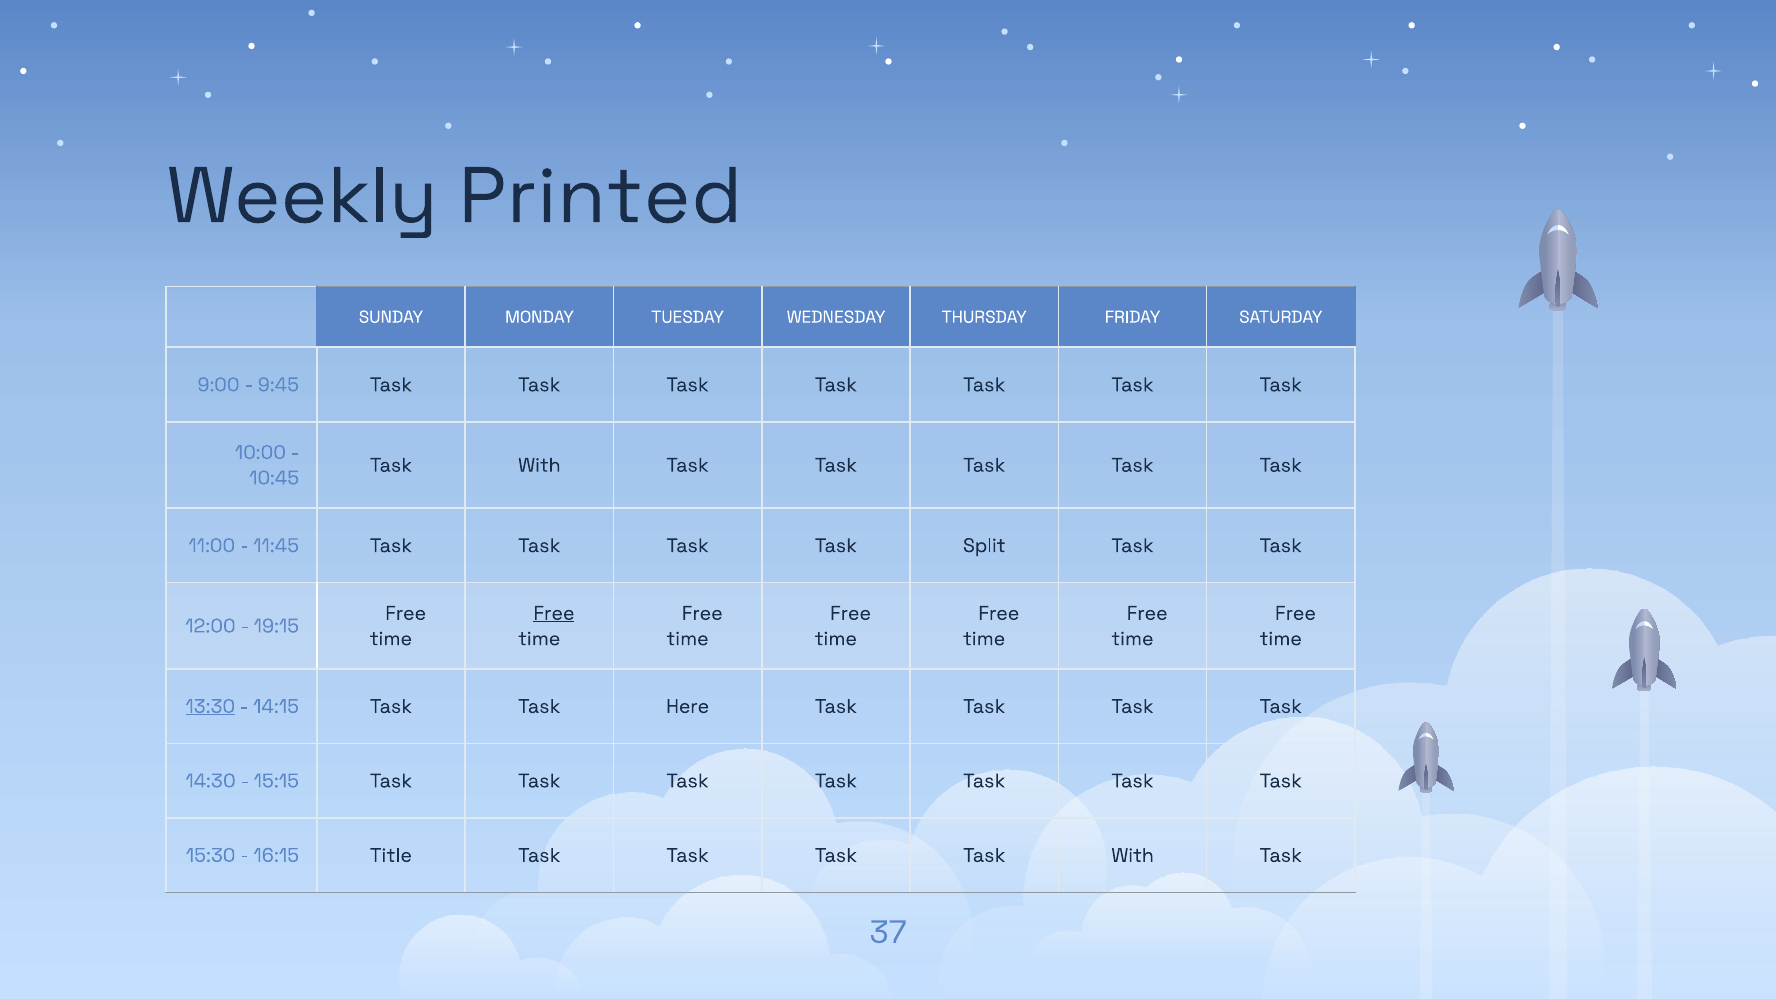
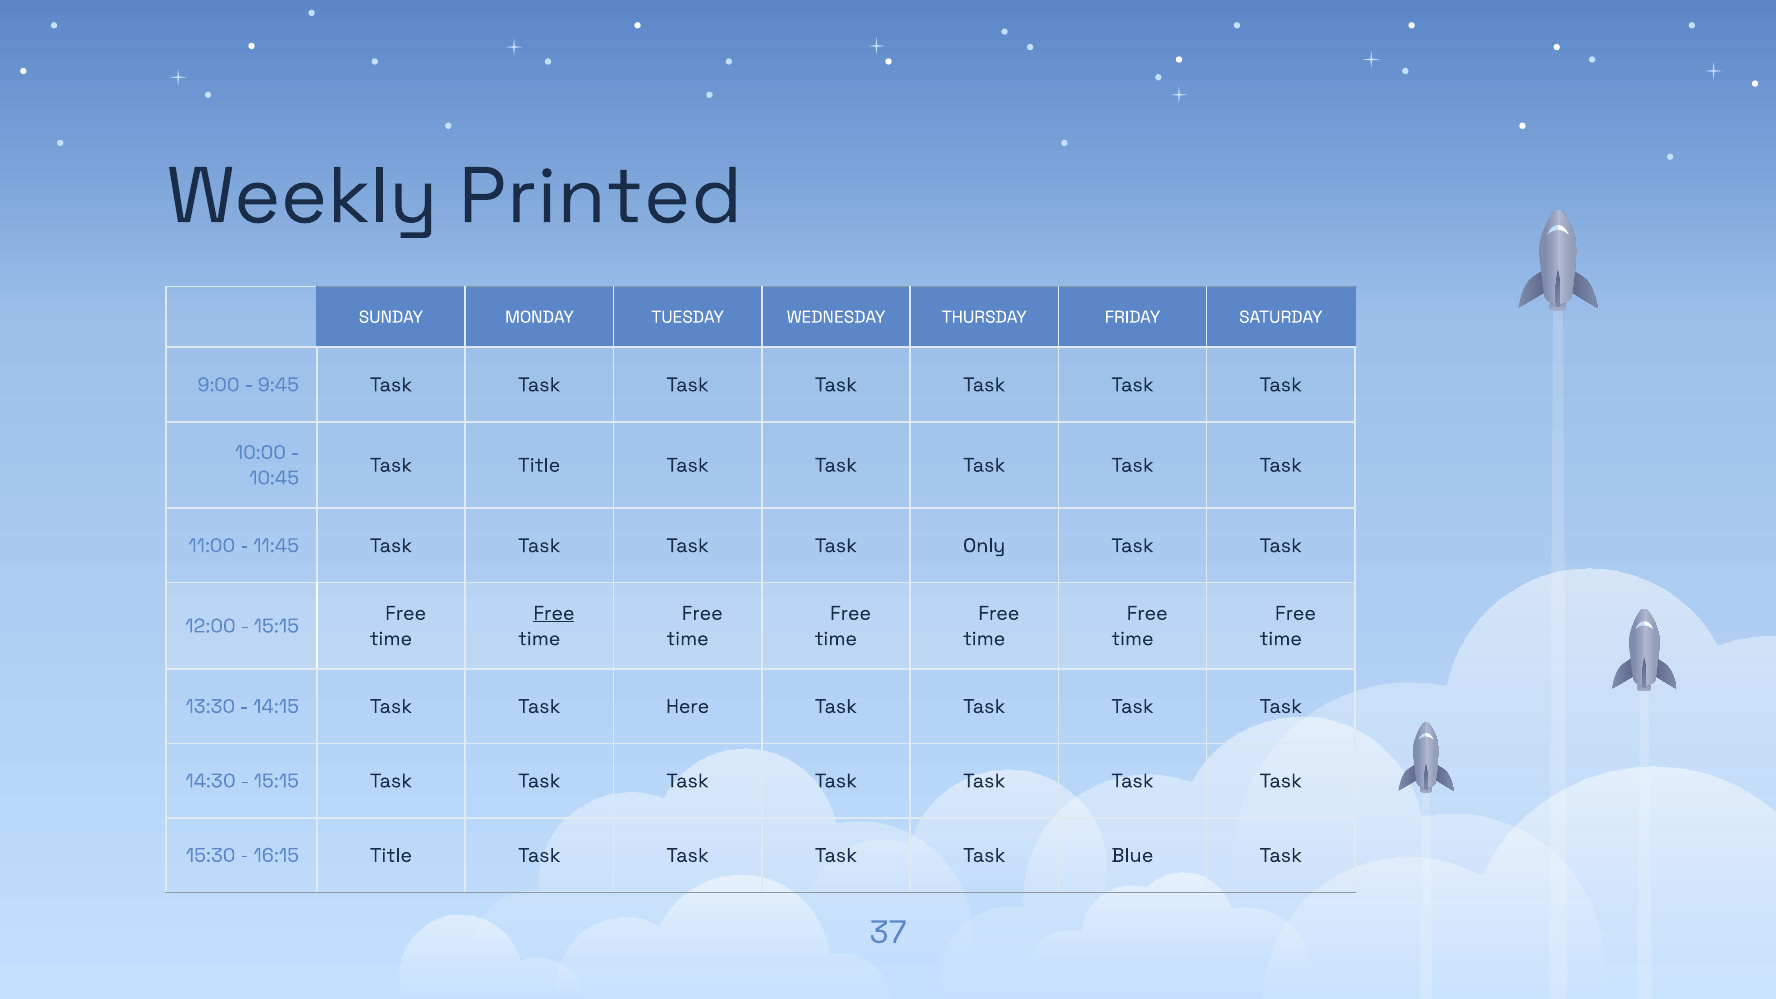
With: With -> Title (539, 465)
Split: Split -> Only (984, 546)
19:15: 19:15 -> 15:15 (276, 626)
13:30 underline: present -> none (210, 706)
Task Task With: With -> Blue (1132, 855)
